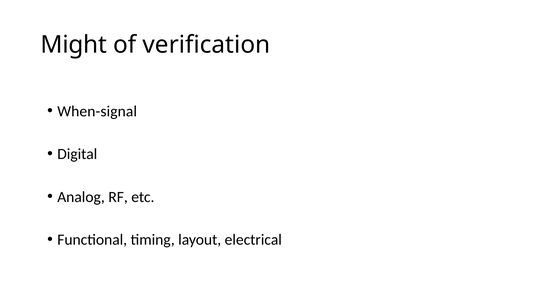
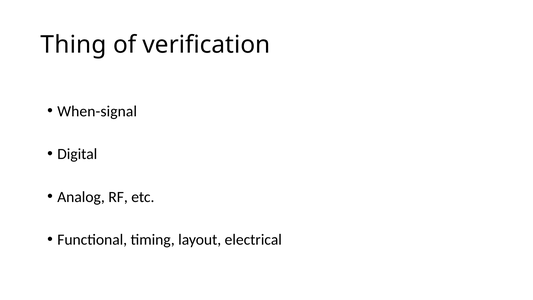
Might: Might -> Thing (74, 45)
